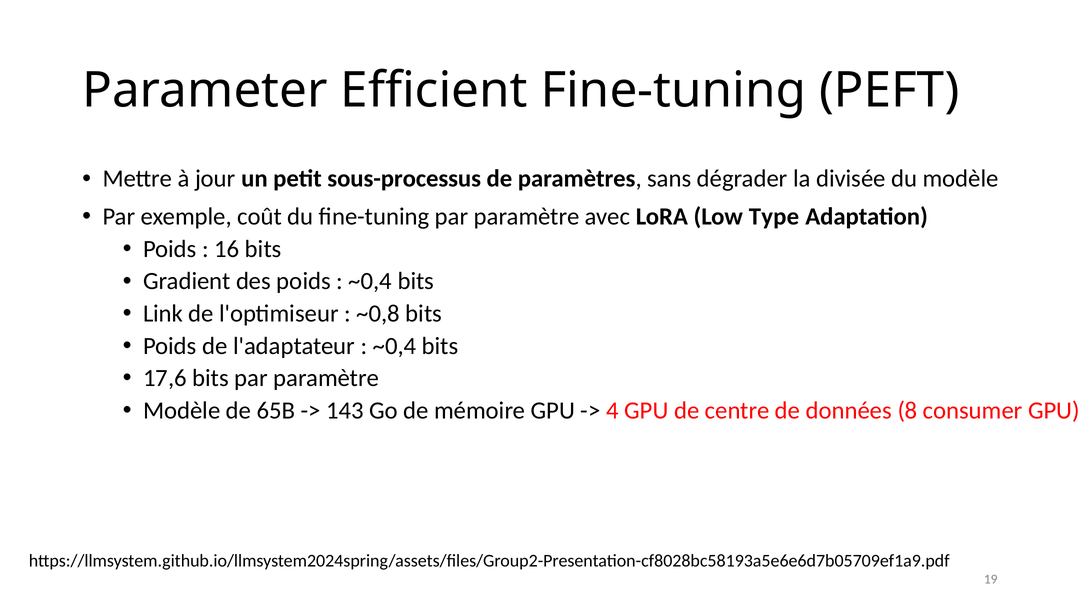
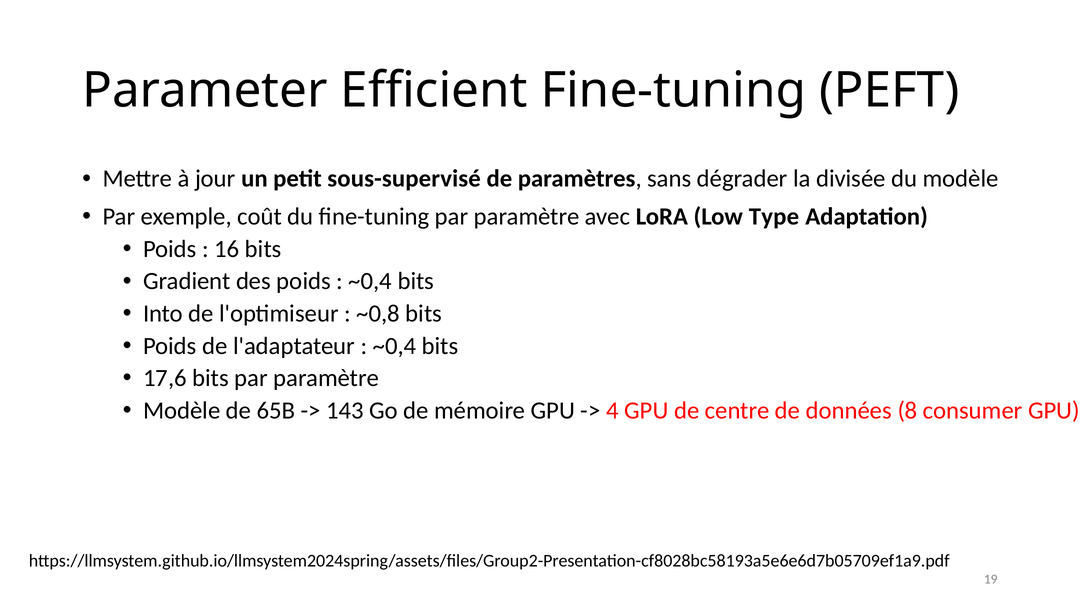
sous-processus: sous-processus -> sous-supervisé (404, 179)
Link: Link -> Into (163, 314)
